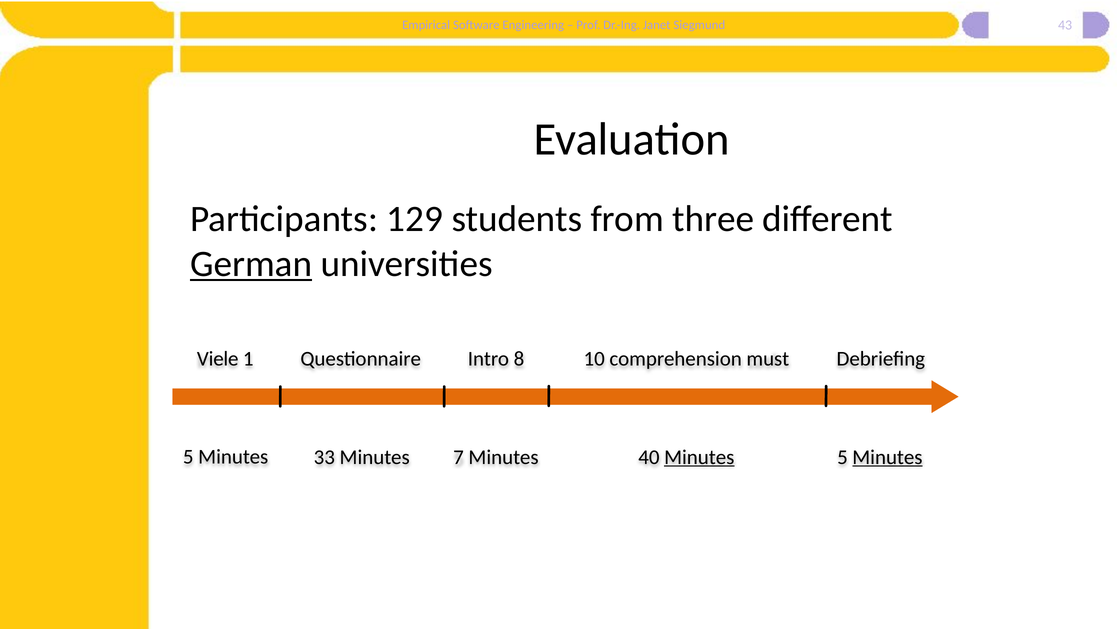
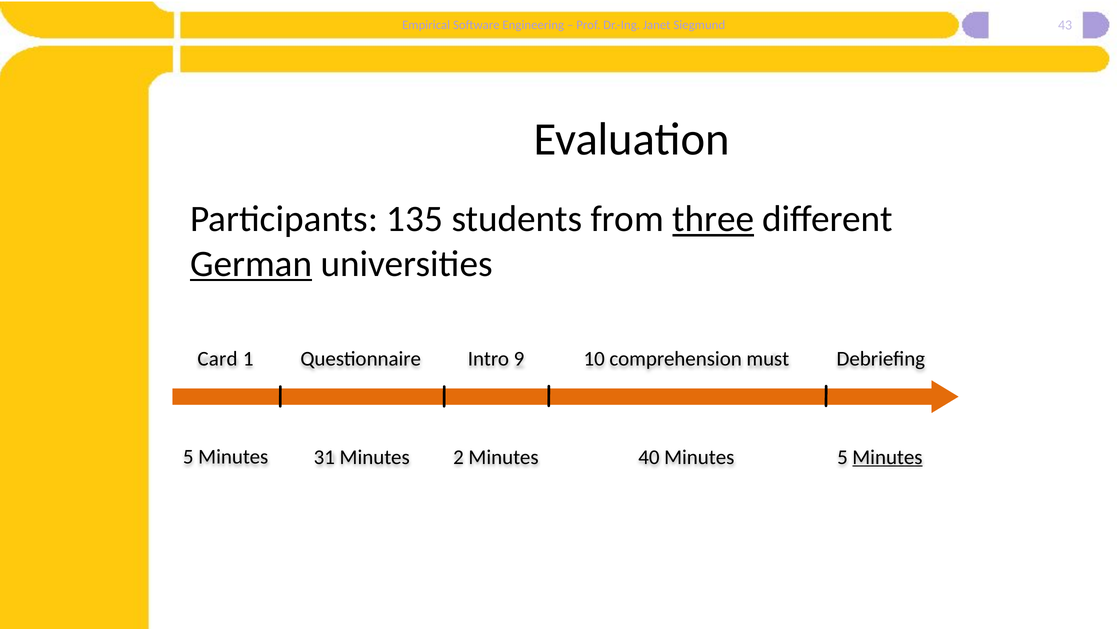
129: 129 -> 135 (415, 219)
three underline: none -> present (713, 219)
Viele: Viele -> Card (218, 359)
8: 8 -> 9 (519, 359)
33: 33 -> 31 (324, 457)
7: 7 -> 2 (459, 457)
Minutes underline: present -> none (699, 457)
